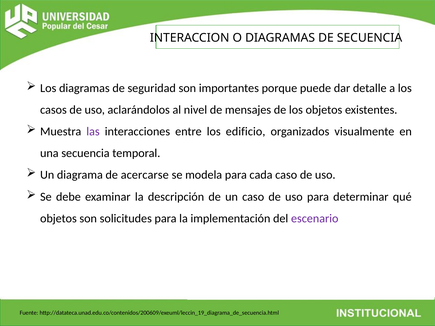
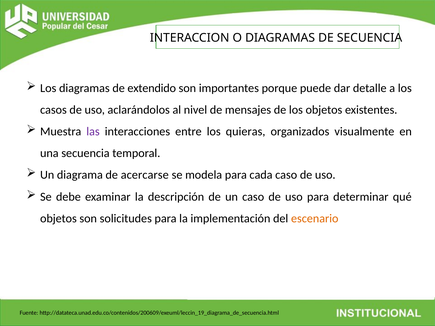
seguridad: seguridad -> extendido (152, 88)
edificio: edificio -> quieras (246, 132)
escenario colour: purple -> orange (315, 219)
